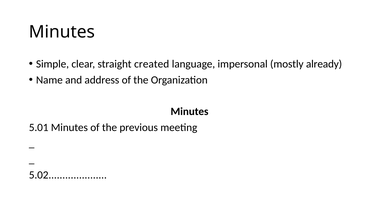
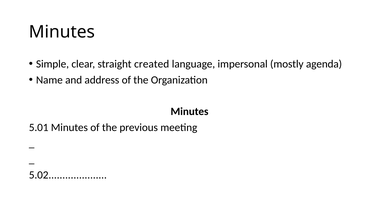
already: already -> agenda (324, 64)
